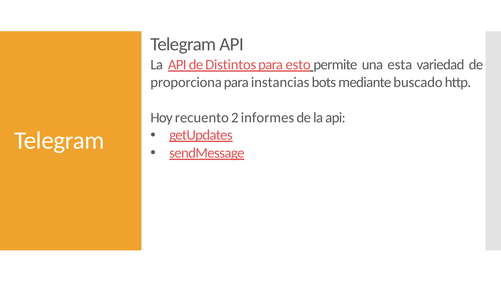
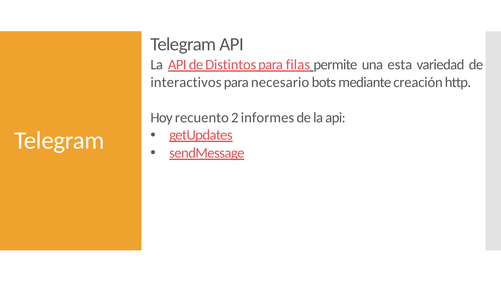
esto: esto -> filas (298, 65)
proporciona: proporciona -> interactivos (186, 82)
instancias: instancias -> necesario (280, 82)
buscado: buscado -> creación (418, 82)
